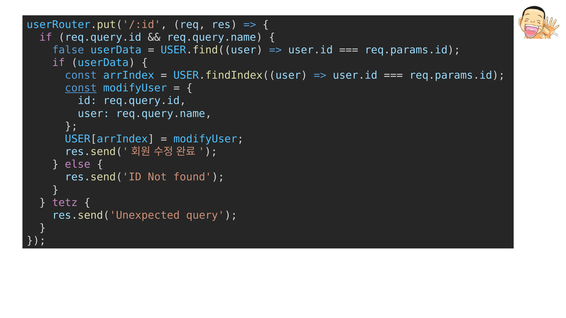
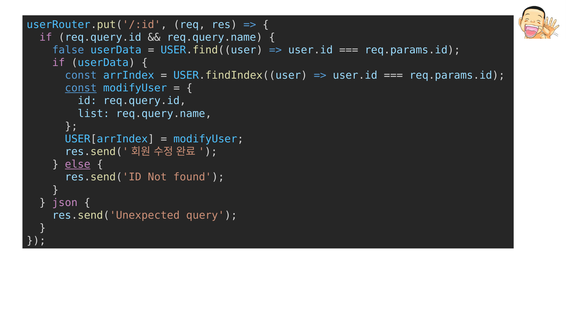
user: user -> list (94, 114)
else underline: none -> present (78, 165)
tetz: tetz -> json (65, 203)
